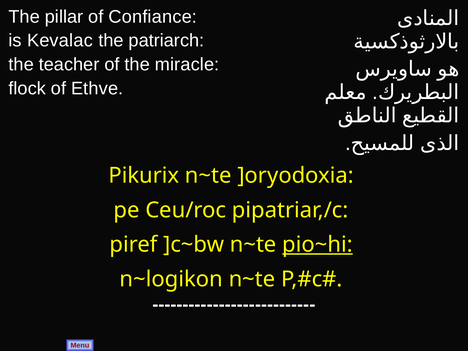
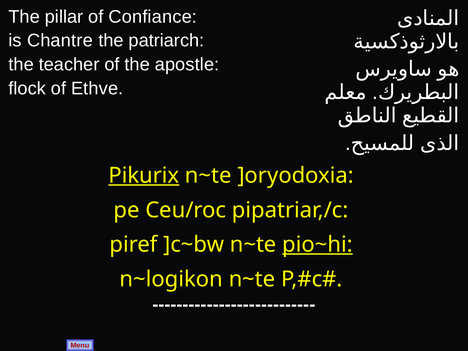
Kevalac: Kevalac -> Chantre (60, 41)
miracle: miracle -> apostle (187, 65)
Pikurix underline: none -> present (144, 176)
